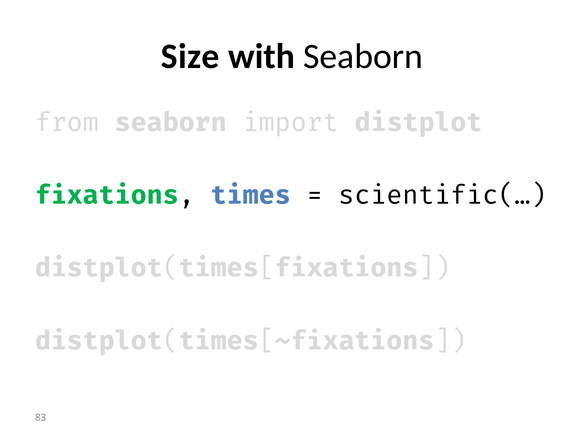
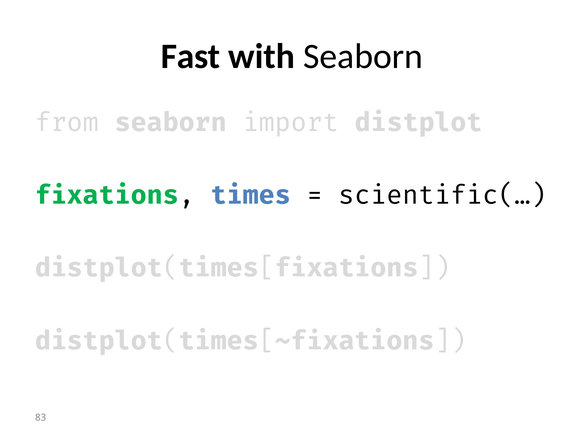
Size: Size -> Fast (191, 57)
